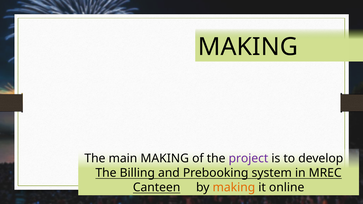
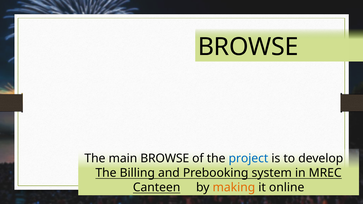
MAKING: MAKING -> BROWSE (248, 47)
main MAKING: MAKING -> BROWSE (165, 159)
project colour: purple -> blue (248, 159)
